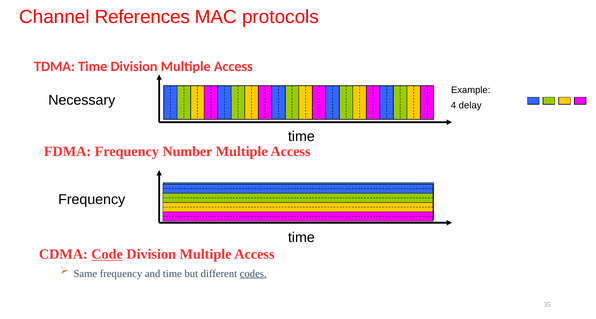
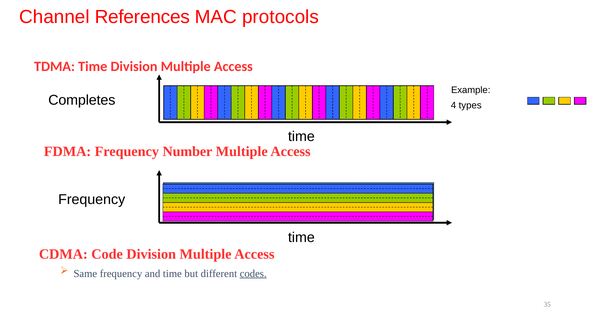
Necessary: Necessary -> Completes (82, 100)
delay: delay -> types (470, 106)
Code underline: present -> none (107, 254)
